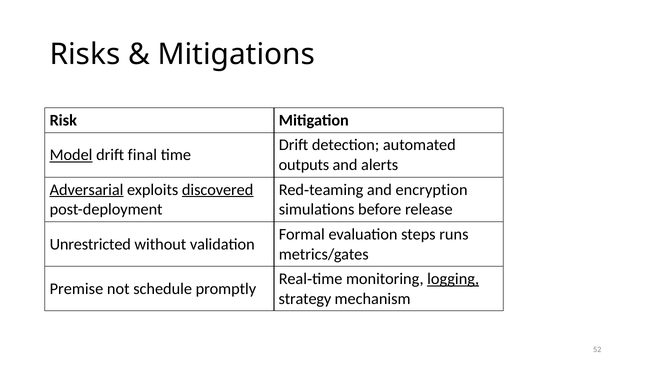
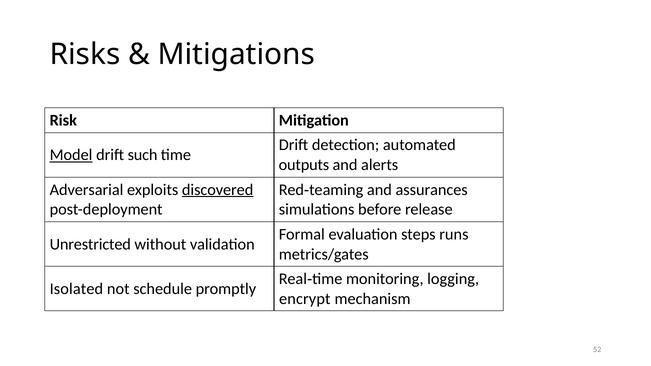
final: final -> such (143, 155)
Adversarial underline: present -> none (87, 190)
encryption: encryption -> assurances (432, 190)
logging underline: present -> none (453, 279)
Premise: Premise -> Isolated (76, 289)
strategy: strategy -> encrypt (305, 299)
